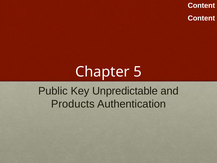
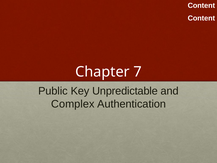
5: 5 -> 7 (138, 72)
Products: Products -> Complex (73, 104)
